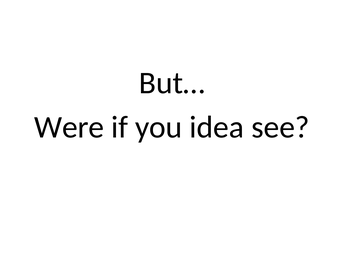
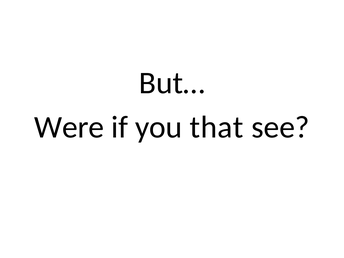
idea: idea -> that (217, 127)
